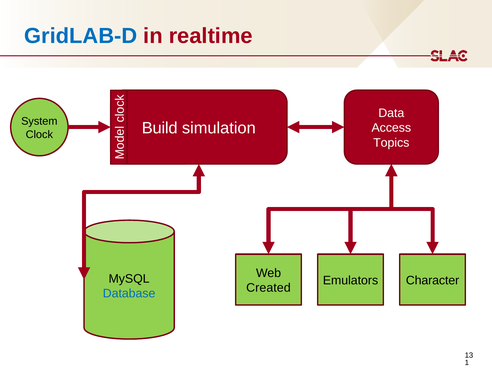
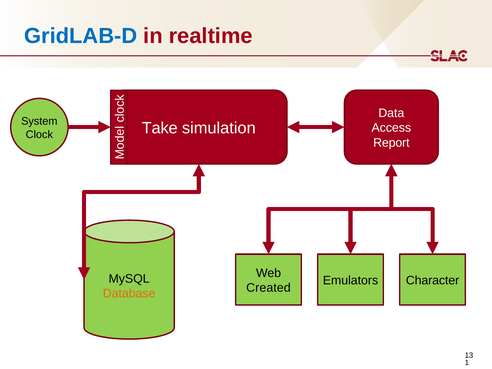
Build: Build -> Take (160, 128)
Topics: Topics -> Report (391, 143)
Database colour: blue -> orange (129, 293)
